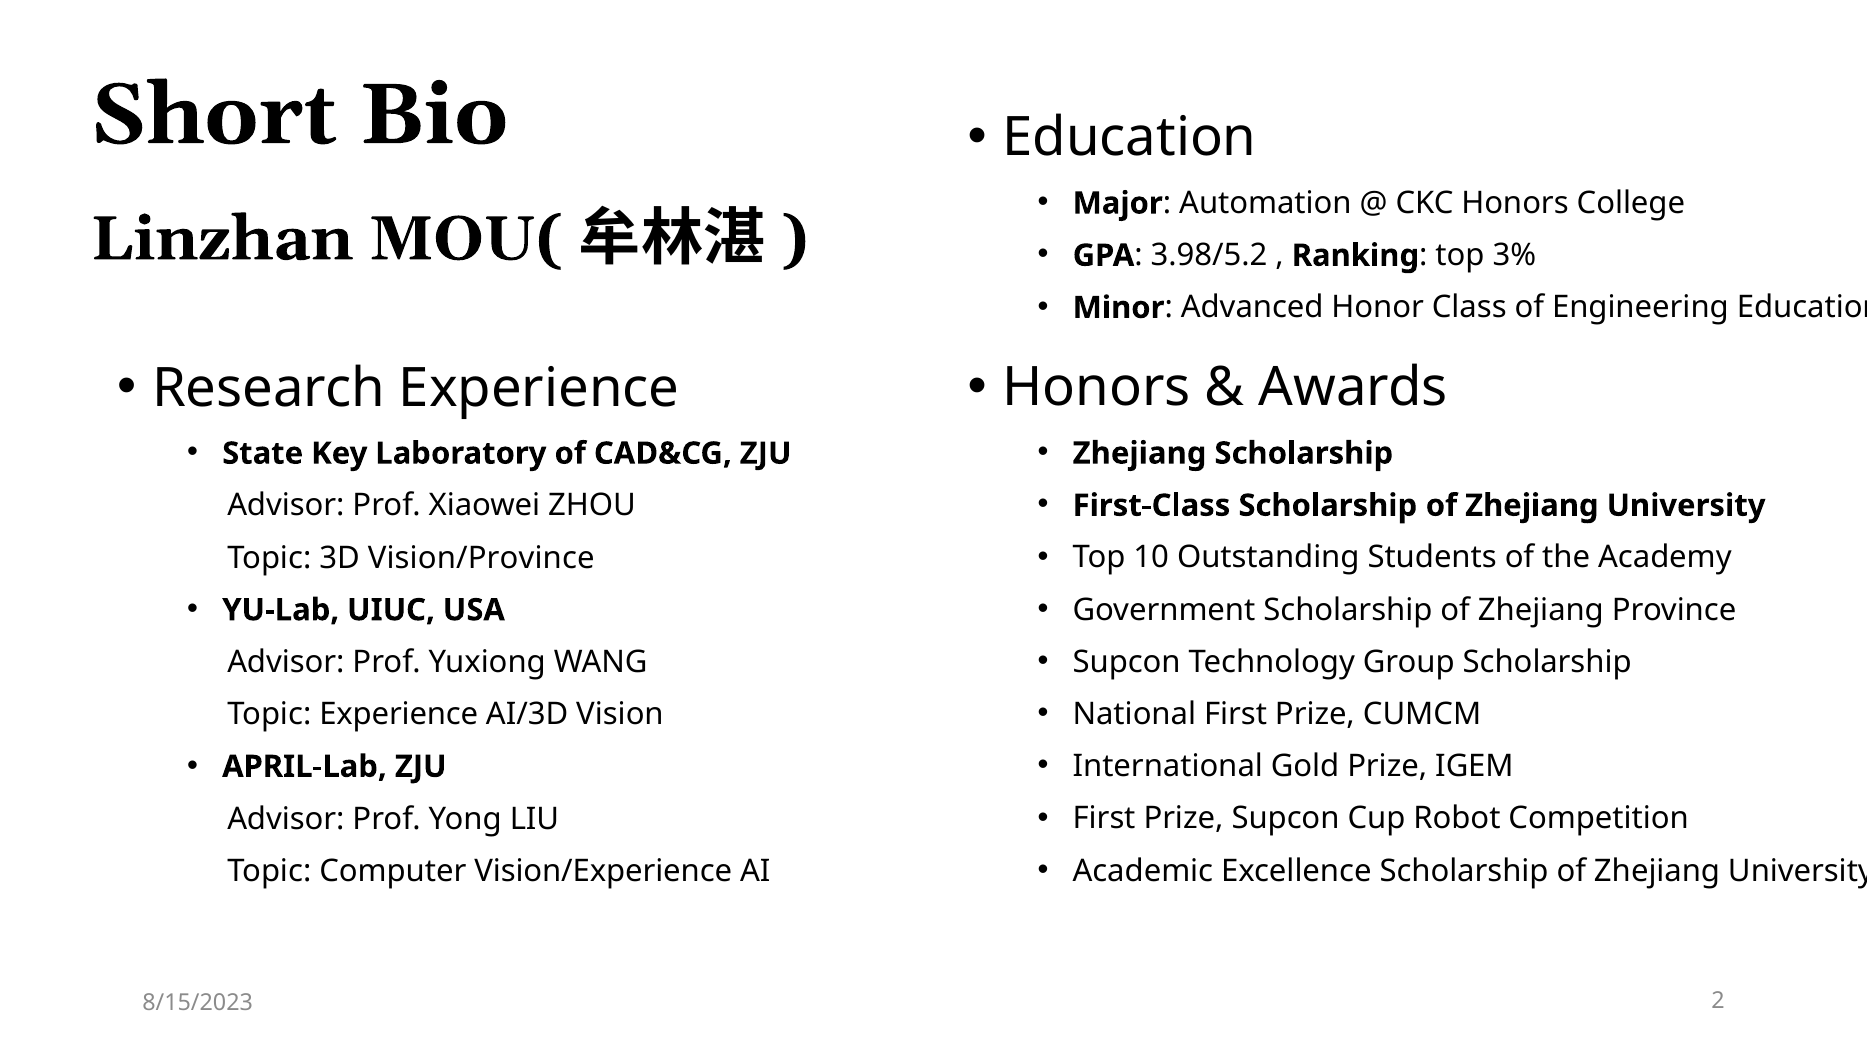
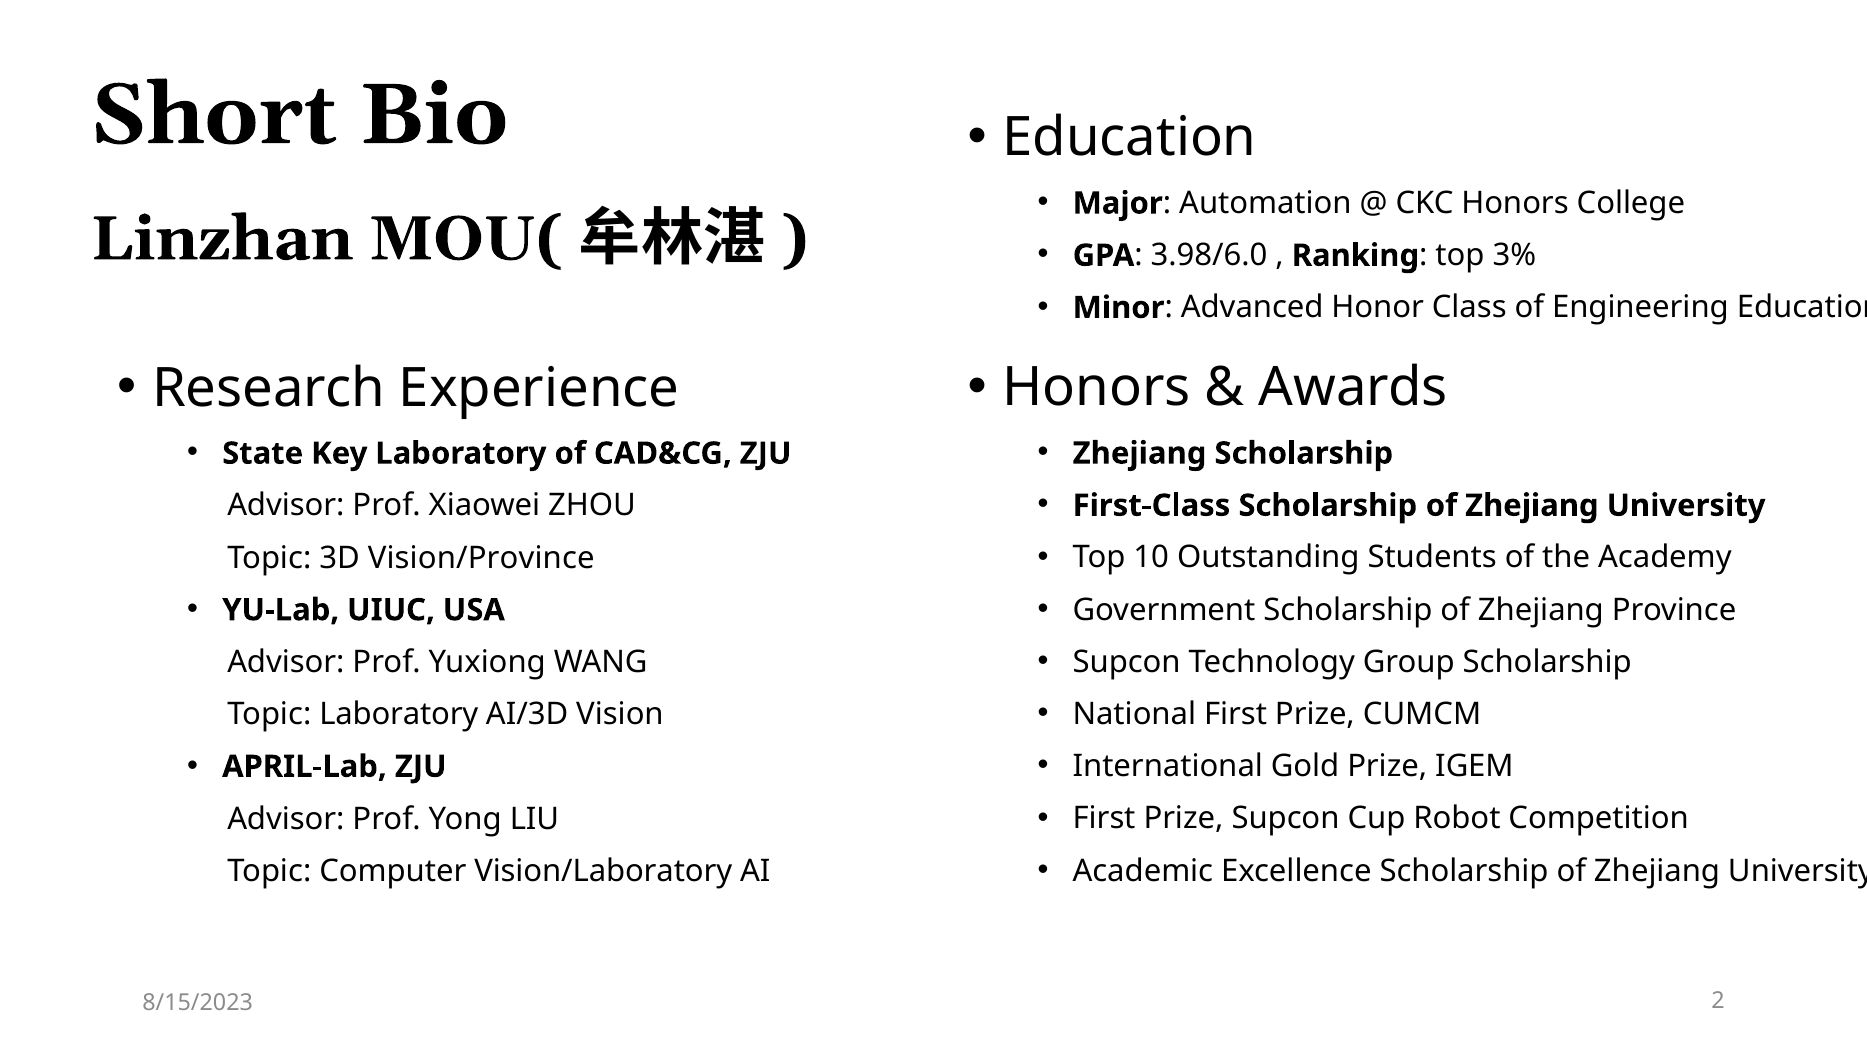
3.98/5.2: 3.98/5.2 -> 3.98/6.0 (1209, 256)
Topic Experience: Experience -> Laboratory (399, 715)
Vision/Experience: Vision/Experience -> Vision/Laboratory (603, 871)
